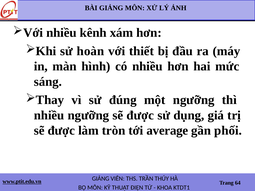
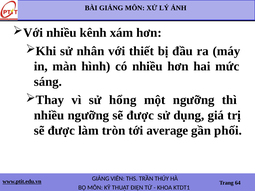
hoàn: hoàn -> nhân (91, 51)
đúng: đúng -> hổng (123, 100)
